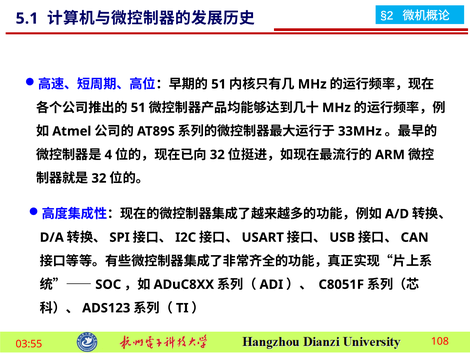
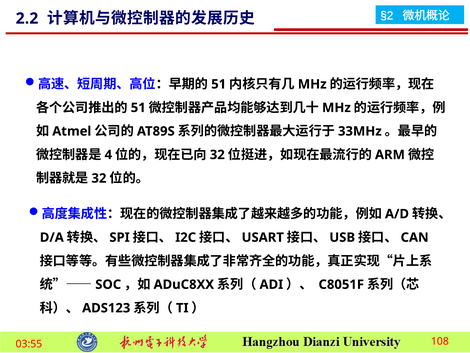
5.1: 5.1 -> 2.2 (27, 18)
